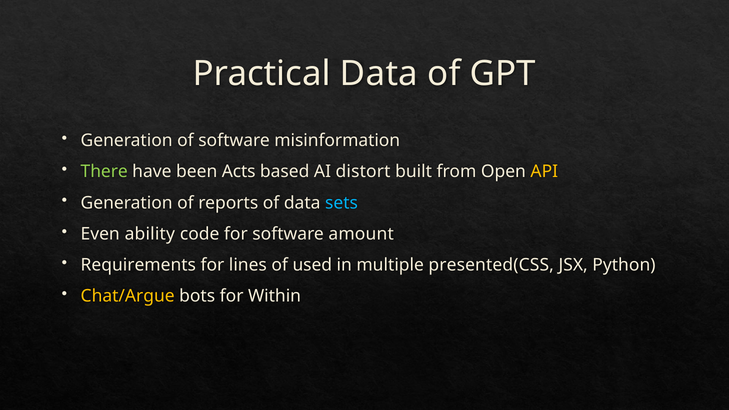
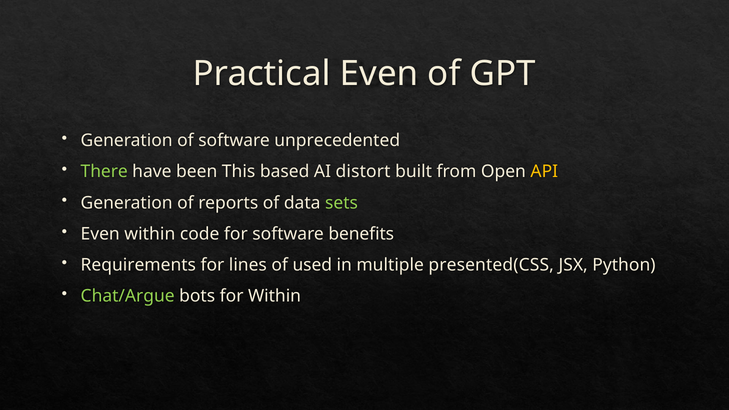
Practical Data: Data -> Even (379, 74)
misinformation: misinformation -> unprecedented (337, 141)
Acts: Acts -> This (239, 172)
sets colour: light blue -> light green (341, 203)
Even ability: ability -> within (150, 234)
amount: amount -> benefits (361, 234)
Chat/Argue colour: yellow -> light green (128, 296)
